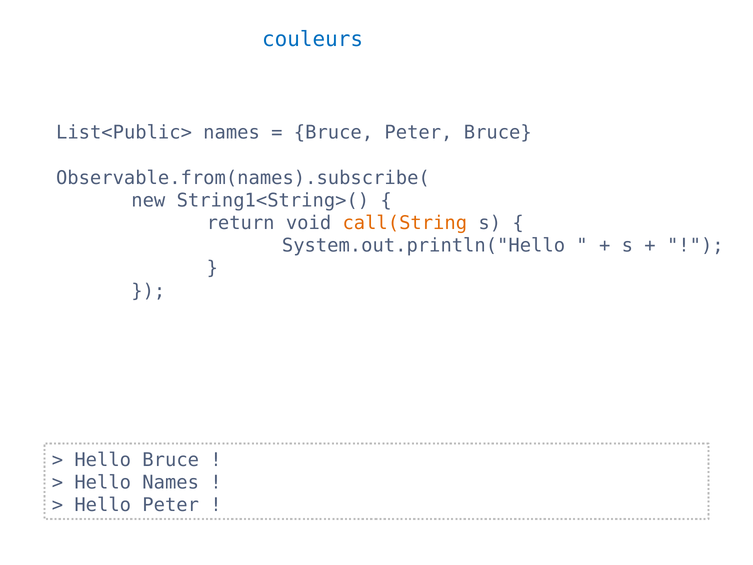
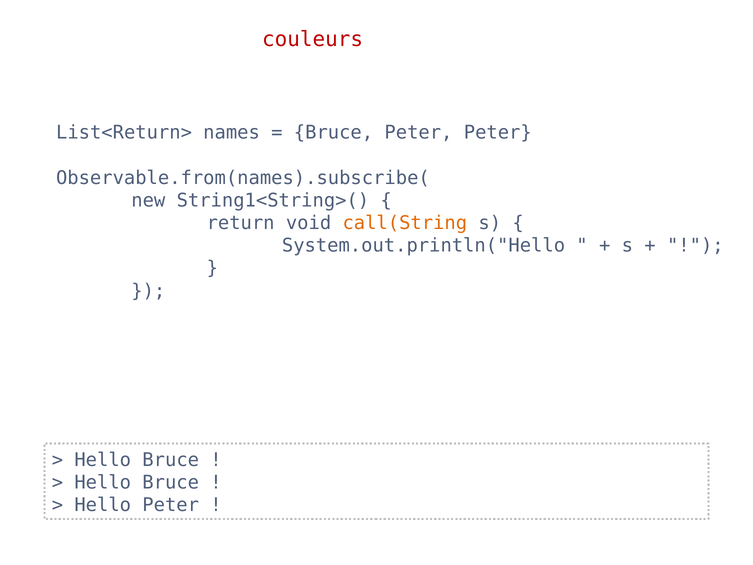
couleurs colour: blue -> red (313, 39)
List<Public>: List<Public> -> List<Return> (124, 133)
Peter Bruce: Bruce -> Peter (498, 133)
Names: Names -> Bruce (171, 482)
